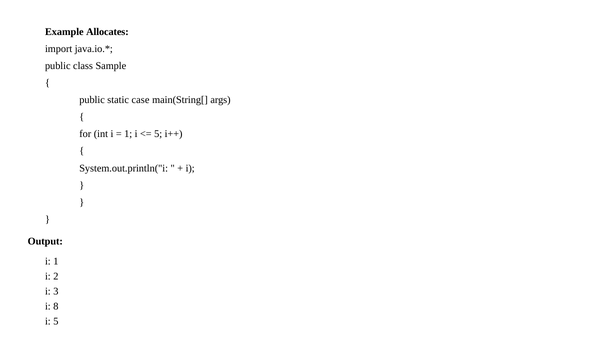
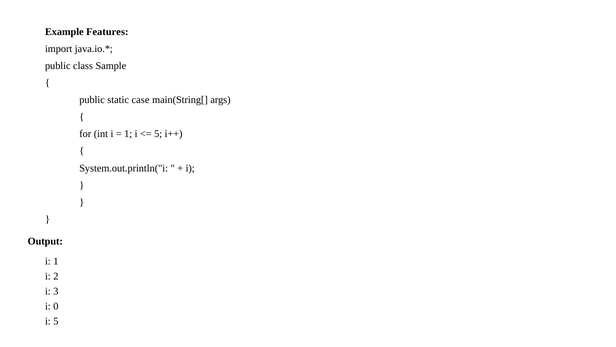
Allocates: Allocates -> Features (107, 32)
8: 8 -> 0 (56, 306)
